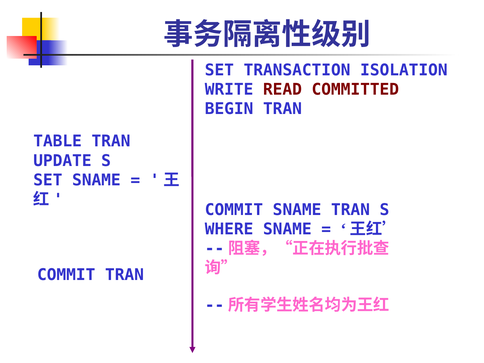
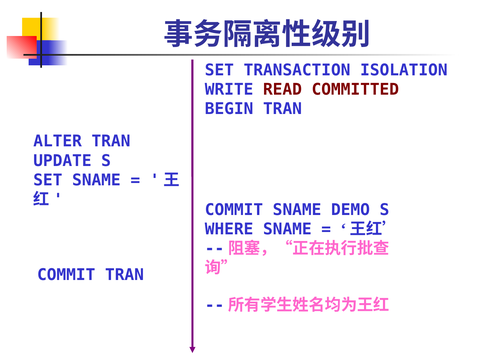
TABLE: TABLE -> ALTER (58, 141)
SNAME TRAN: TRAN -> DEMO (350, 210)
